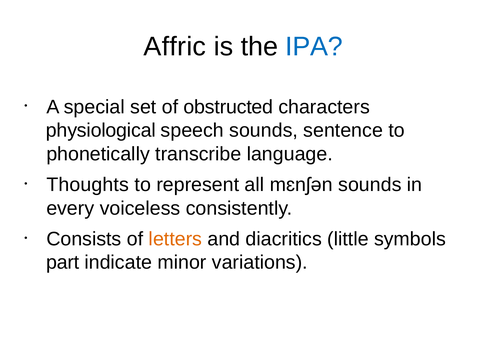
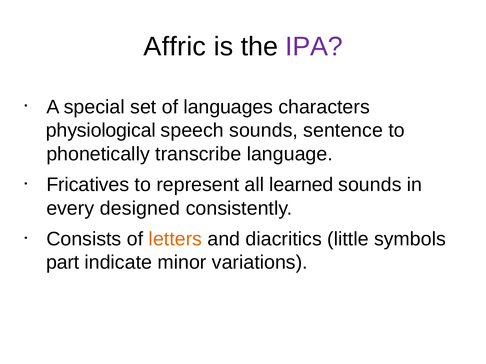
IPA colour: blue -> purple (314, 47)
obstructed: obstructed -> languages (228, 107)
Thoughts: Thoughts -> Fricatives (88, 185)
mɛnʃən: mɛnʃən -> learned (301, 185)
voiceless: voiceless -> designed (140, 208)
